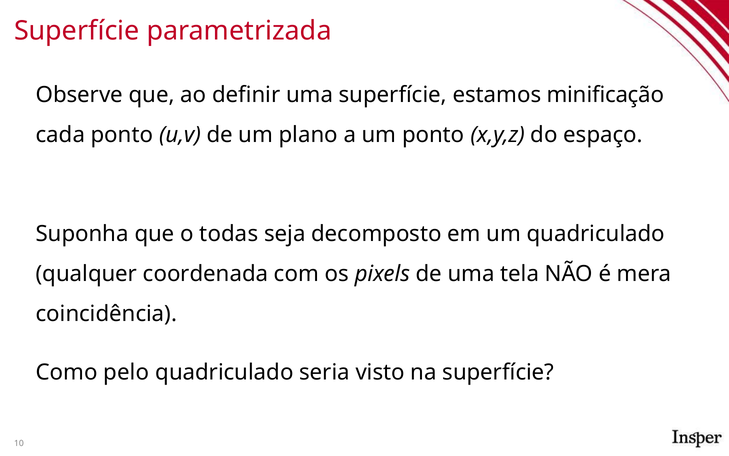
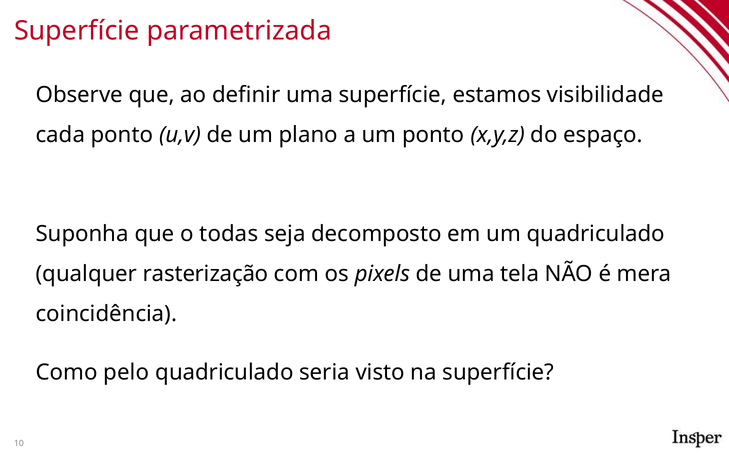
minificação: minificação -> visibilidade (605, 95)
coordenada: coordenada -> rasterização (206, 274)
